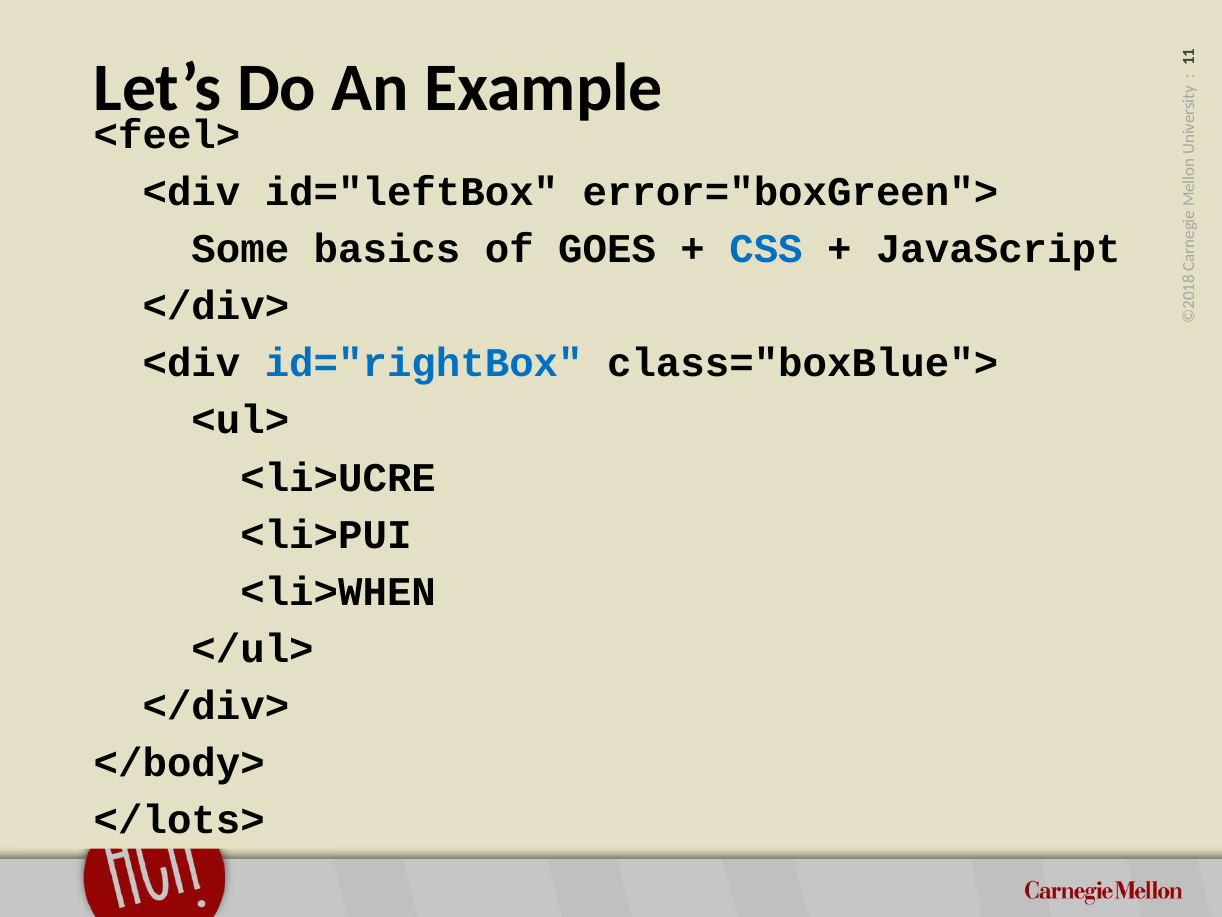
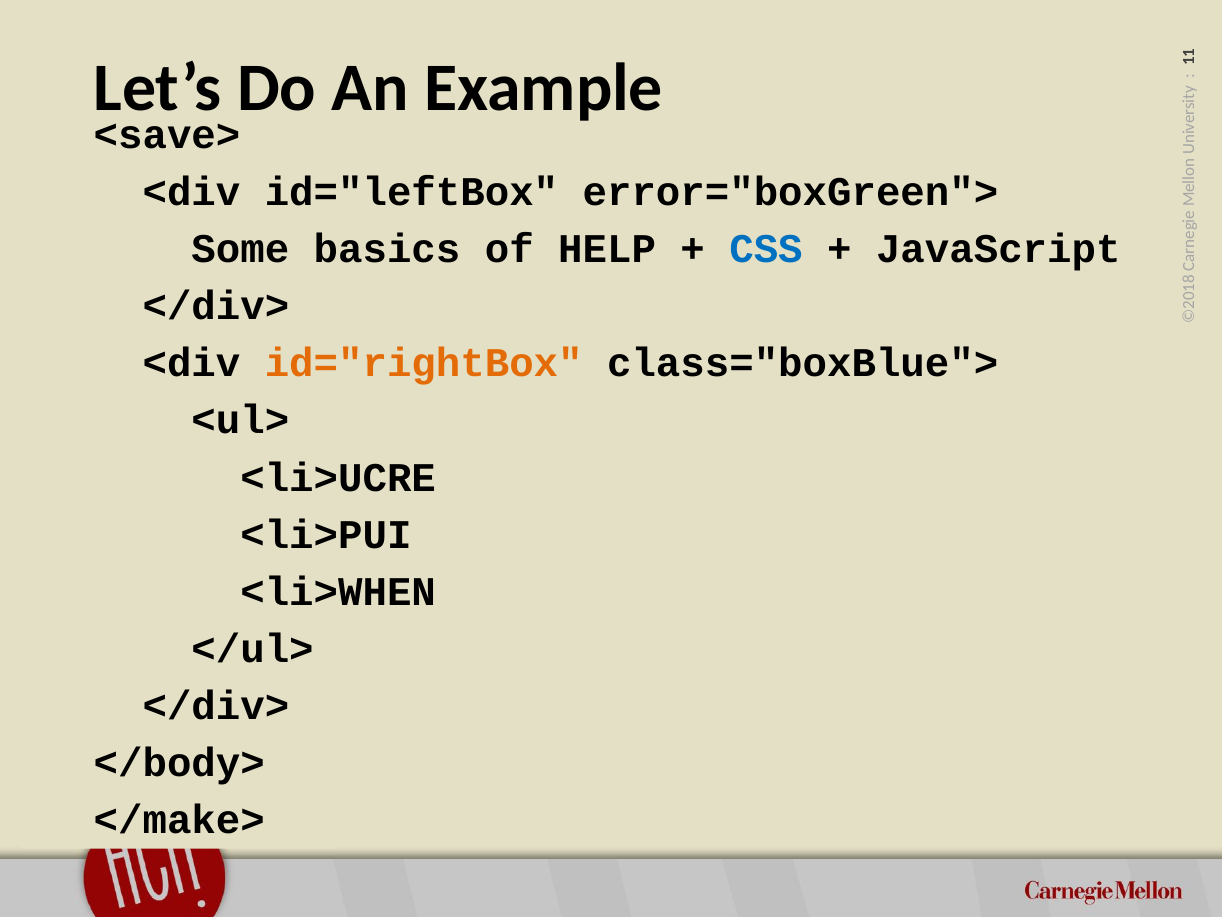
<feel>: <feel> -> <save> (167, 135)
GOES: GOES -> HELP (607, 249)
id="rightBox colour: blue -> orange (424, 363)
</lots>: </lots> -> </make> (179, 819)
